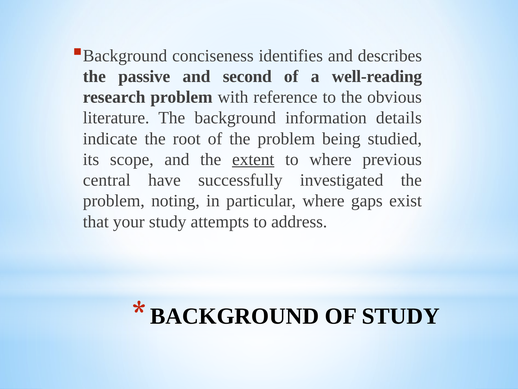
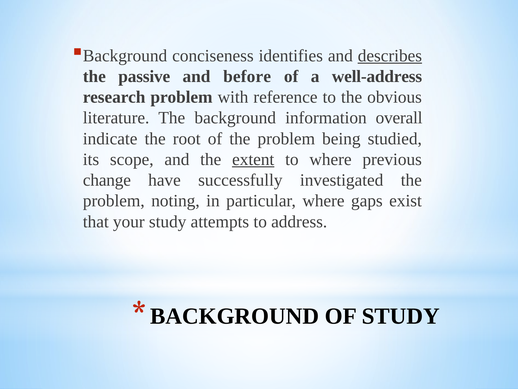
describes underline: none -> present (390, 56)
second: second -> before (247, 76)
well-reading: well-reading -> well-address (377, 76)
details: details -> overall (399, 118)
central: central -> change (107, 180)
